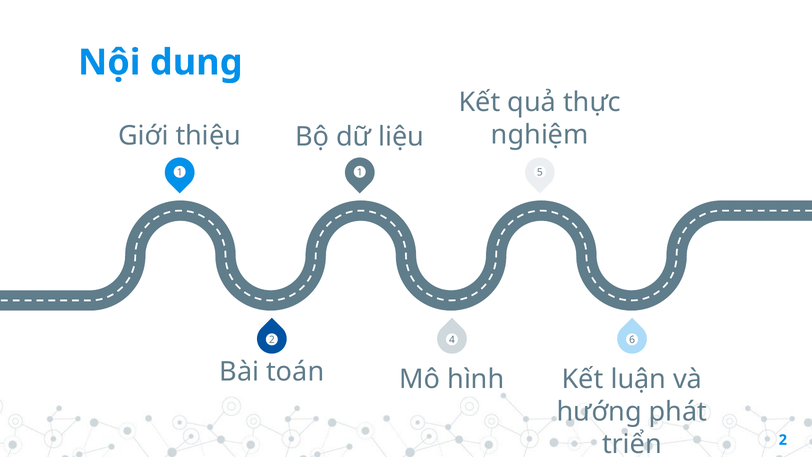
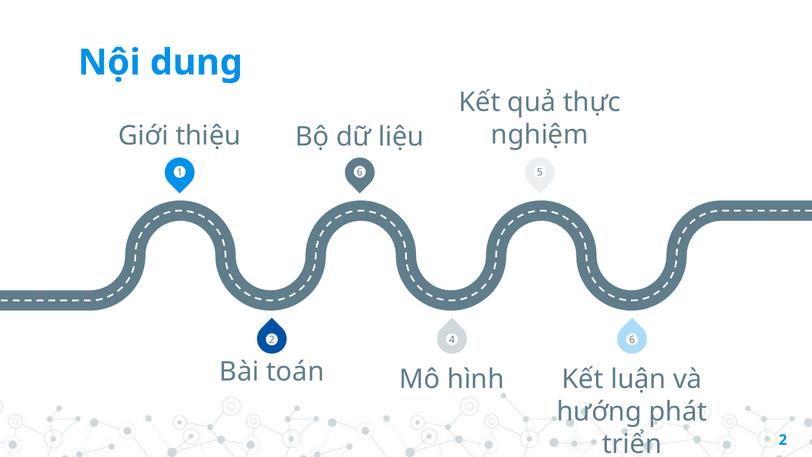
1 1: 1 -> 6 (360, 172)
